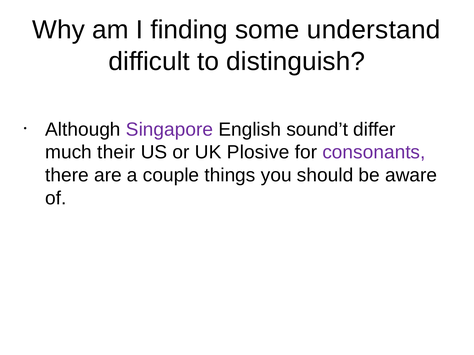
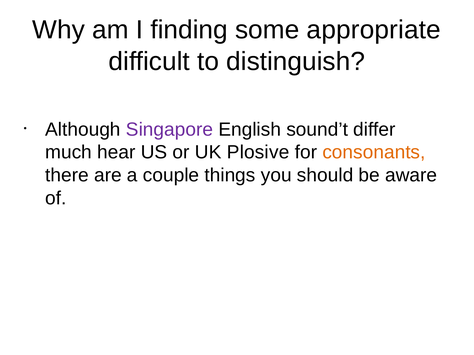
understand: understand -> appropriate (374, 30)
their: their -> hear (116, 153)
consonants colour: purple -> orange (374, 153)
